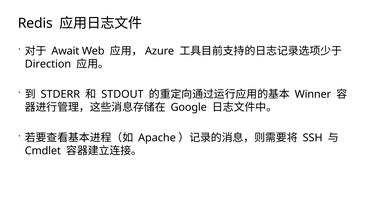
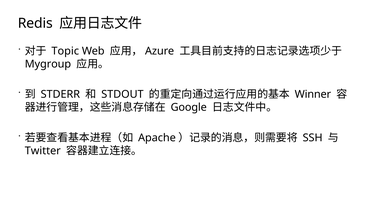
Await: Await -> Topic (65, 51)
Direction: Direction -> Mygroup (48, 64)
Cmdlet: Cmdlet -> Twitter (43, 151)
